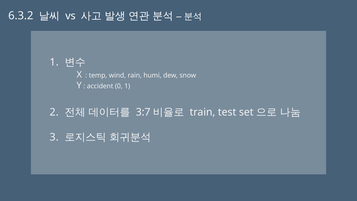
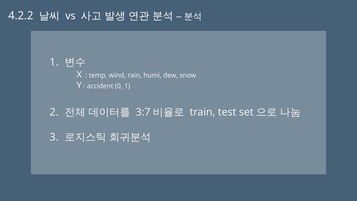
6.3.2: 6.3.2 -> 4.2.2 (21, 16)
